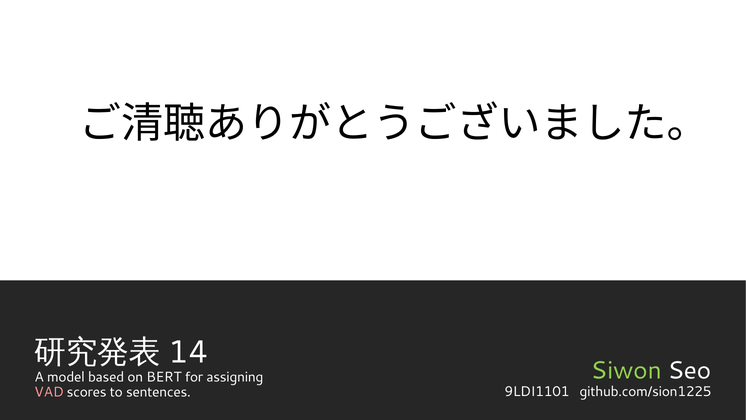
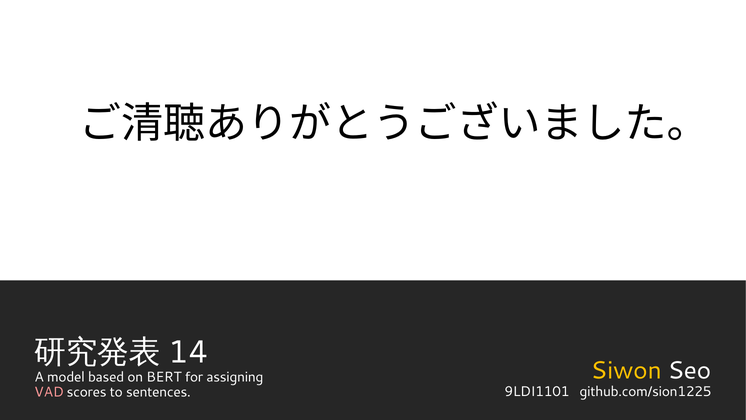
Siwon colour: light green -> yellow (626, 370)
